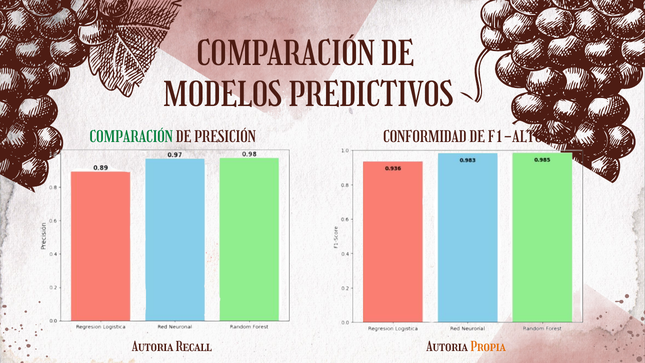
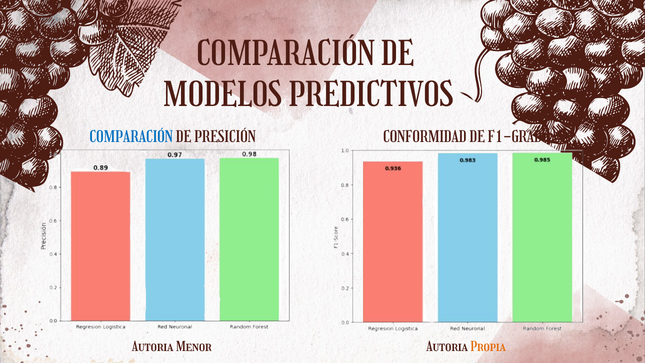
COMPARACIÓN colour: green -> blue (131, 137)
F1-ALTOS: F1-ALTOS -> F1-GRADO (518, 137)
Recall: Recall -> Menor (194, 347)
